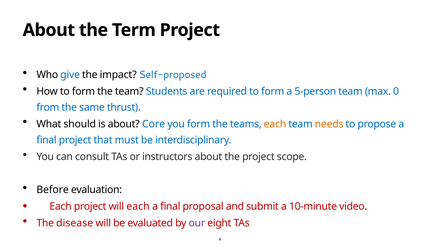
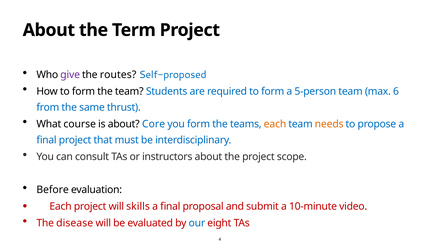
give colour: blue -> purple (70, 75)
impact: impact -> routes (118, 75)
0: 0 -> 6 (396, 91)
should: should -> course (80, 124)
will each: each -> skills (138, 206)
our colour: purple -> blue (197, 223)
